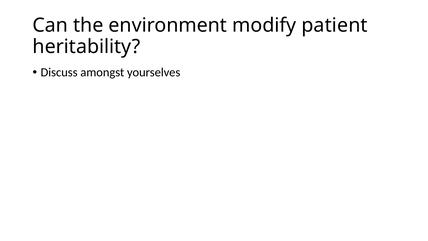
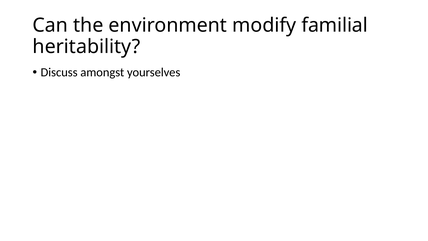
patient: patient -> familial (335, 25)
